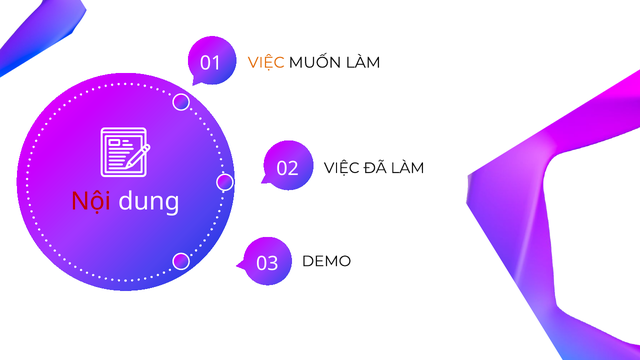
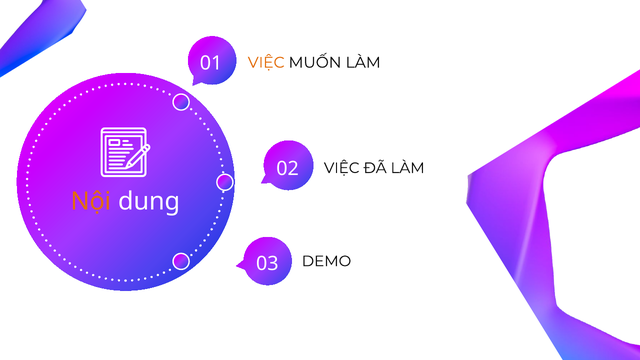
Nội colour: red -> orange (91, 202)
